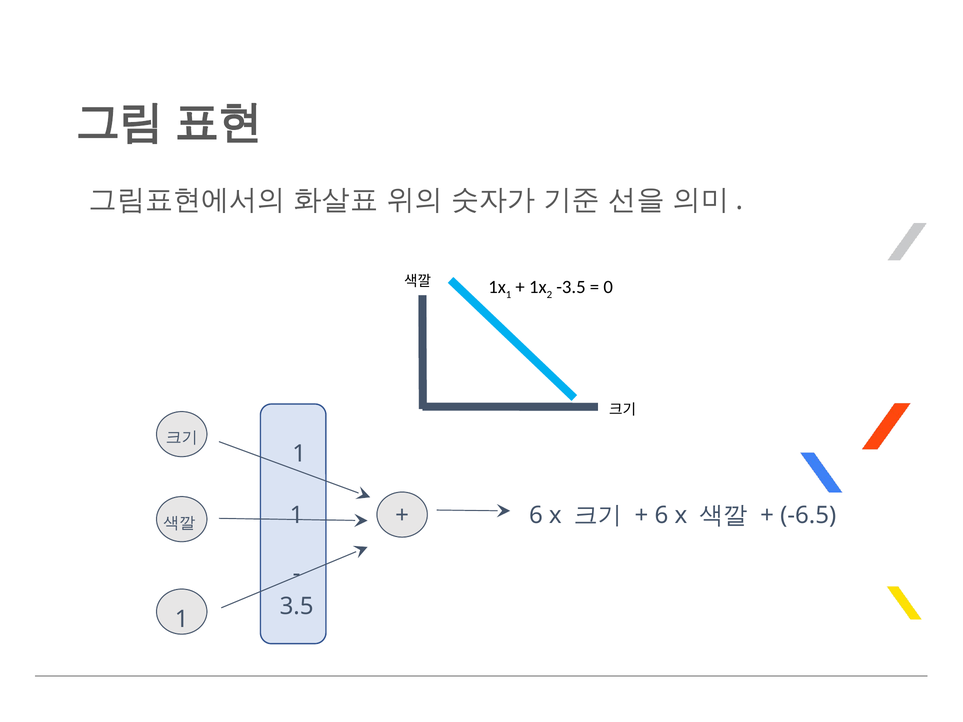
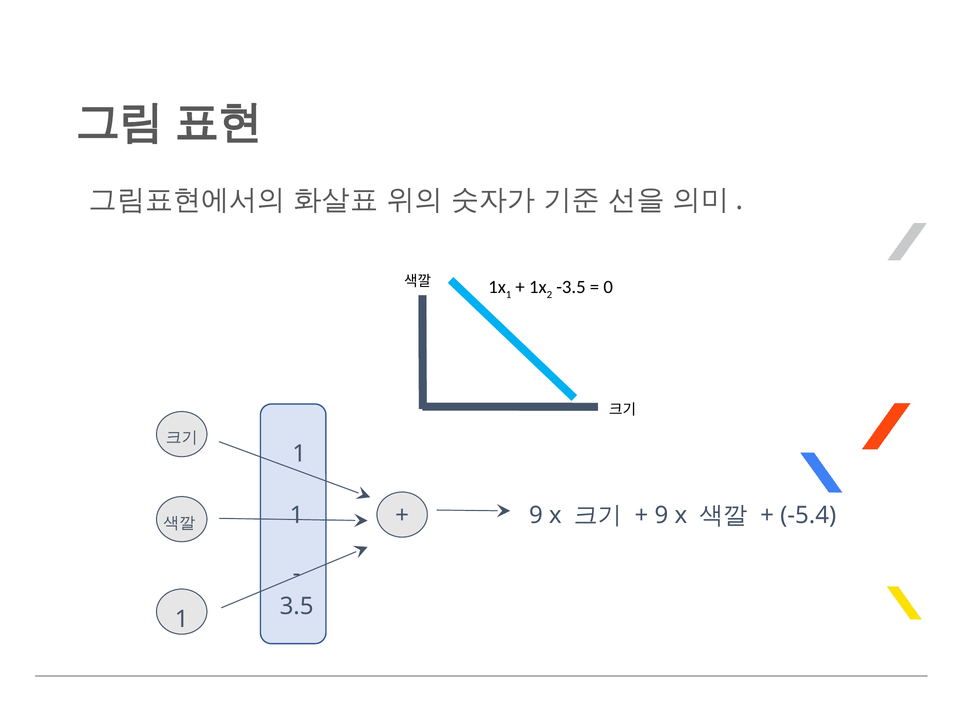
6: 6 -> 9 (536, 515)
6: 6 -> 9 (661, 515)
-6.5: -6.5 -> -5.4 (808, 515)
